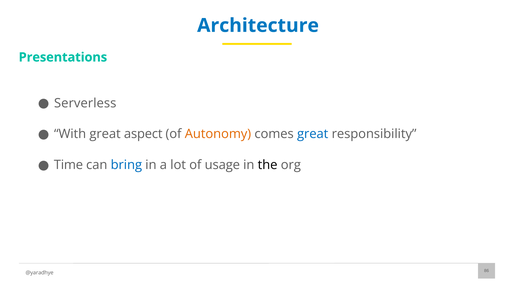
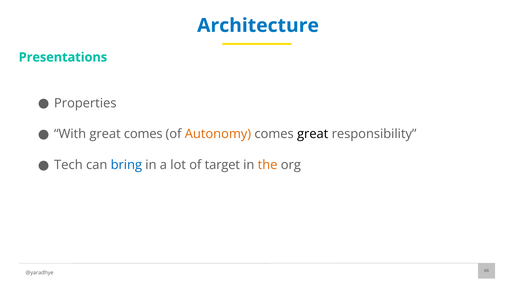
Serverless: Serverless -> Properties (85, 103)
great aspect: aspect -> comes (143, 134)
great colour: blue -> black (313, 134)
Time: Time -> Tech (68, 165)
usage: usage -> target (222, 165)
the colour: black -> orange (268, 165)
